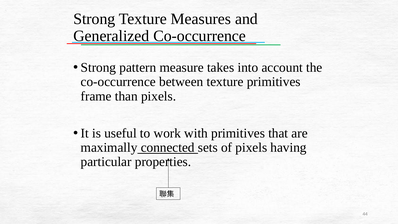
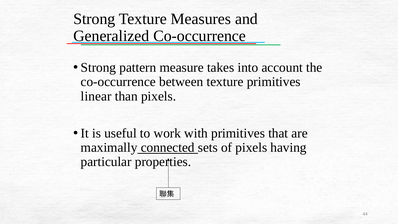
frame: frame -> linear (96, 96)
